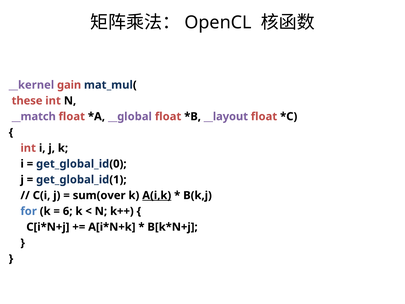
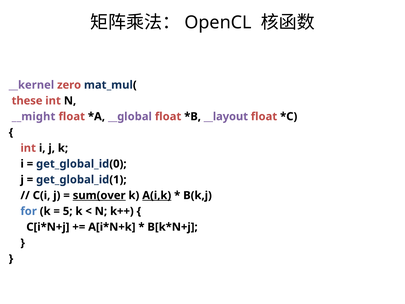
gain: gain -> zero (69, 85)
__match: __match -> __might (34, 116)
sum(over underline: none -> present (99, 195)
6: 6 -> 5 (68, 211)
